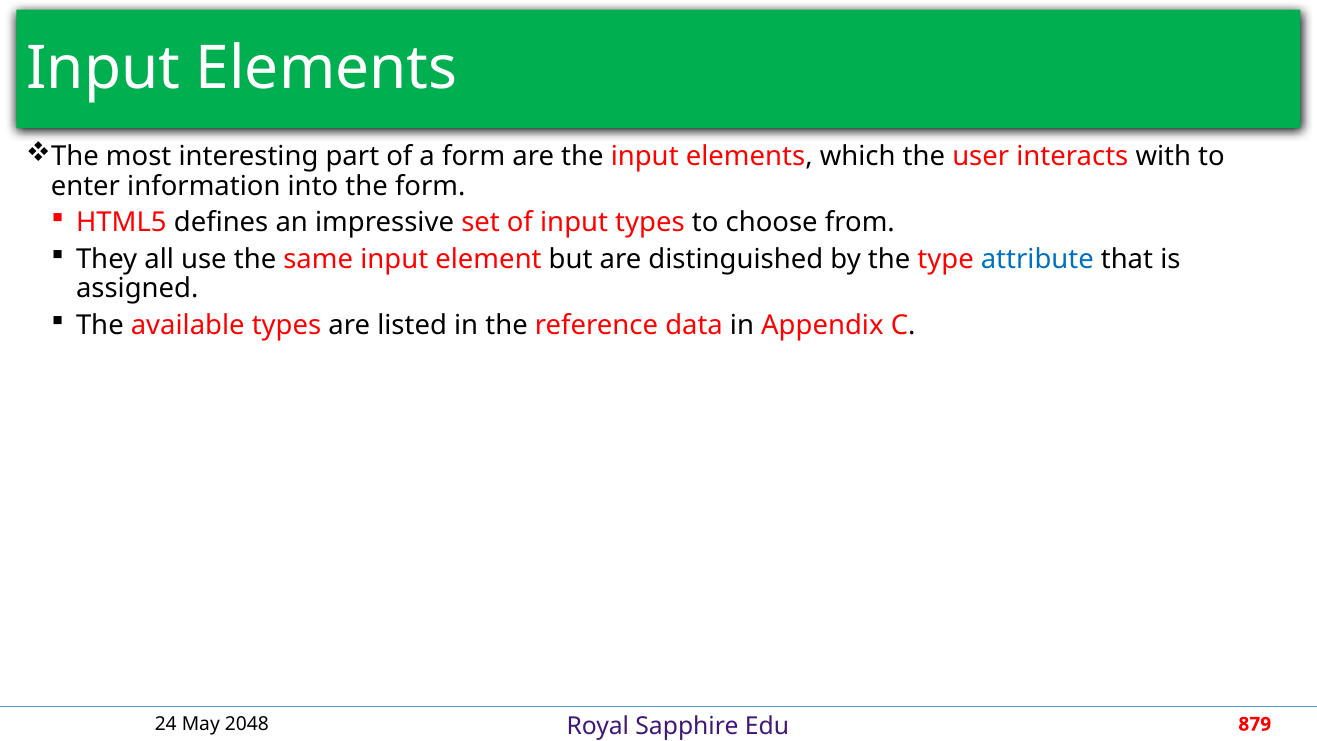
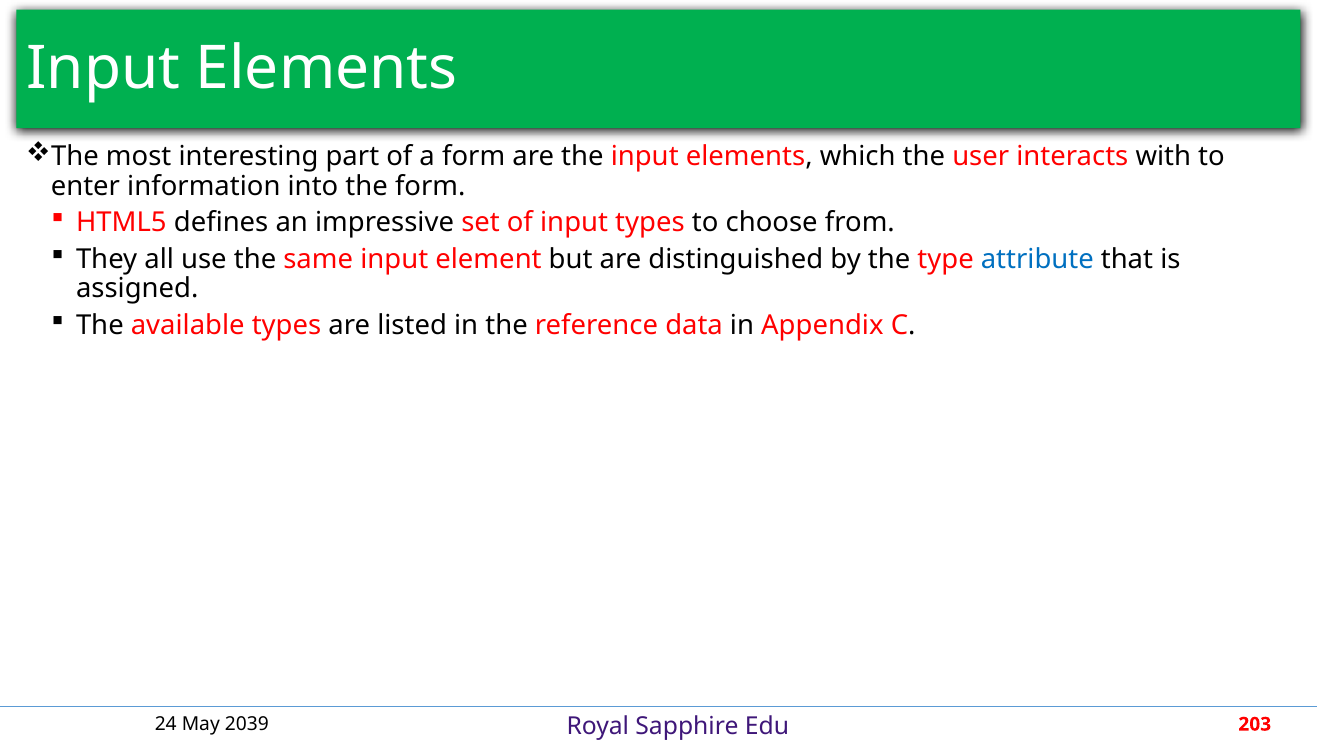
2048: 2048 -> 2039 (247, 724)
879: 879 -> 203 (1255, 724)
